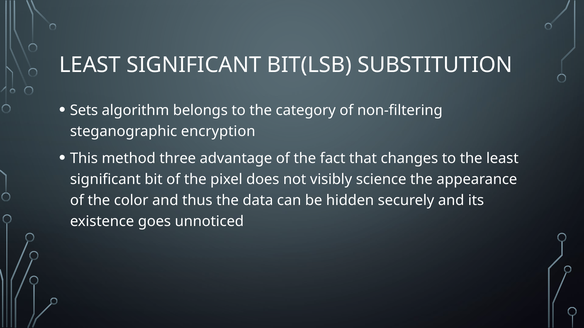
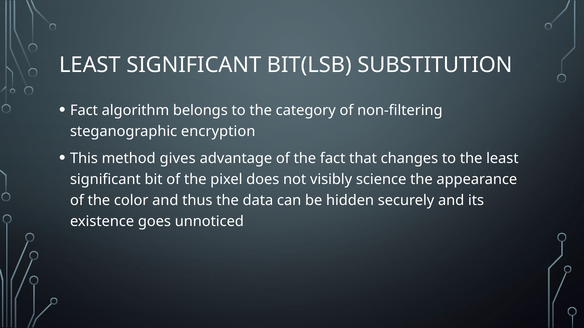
Sets: Sets -> Fact (84, 110)
three: three -> gives (178, 159)
